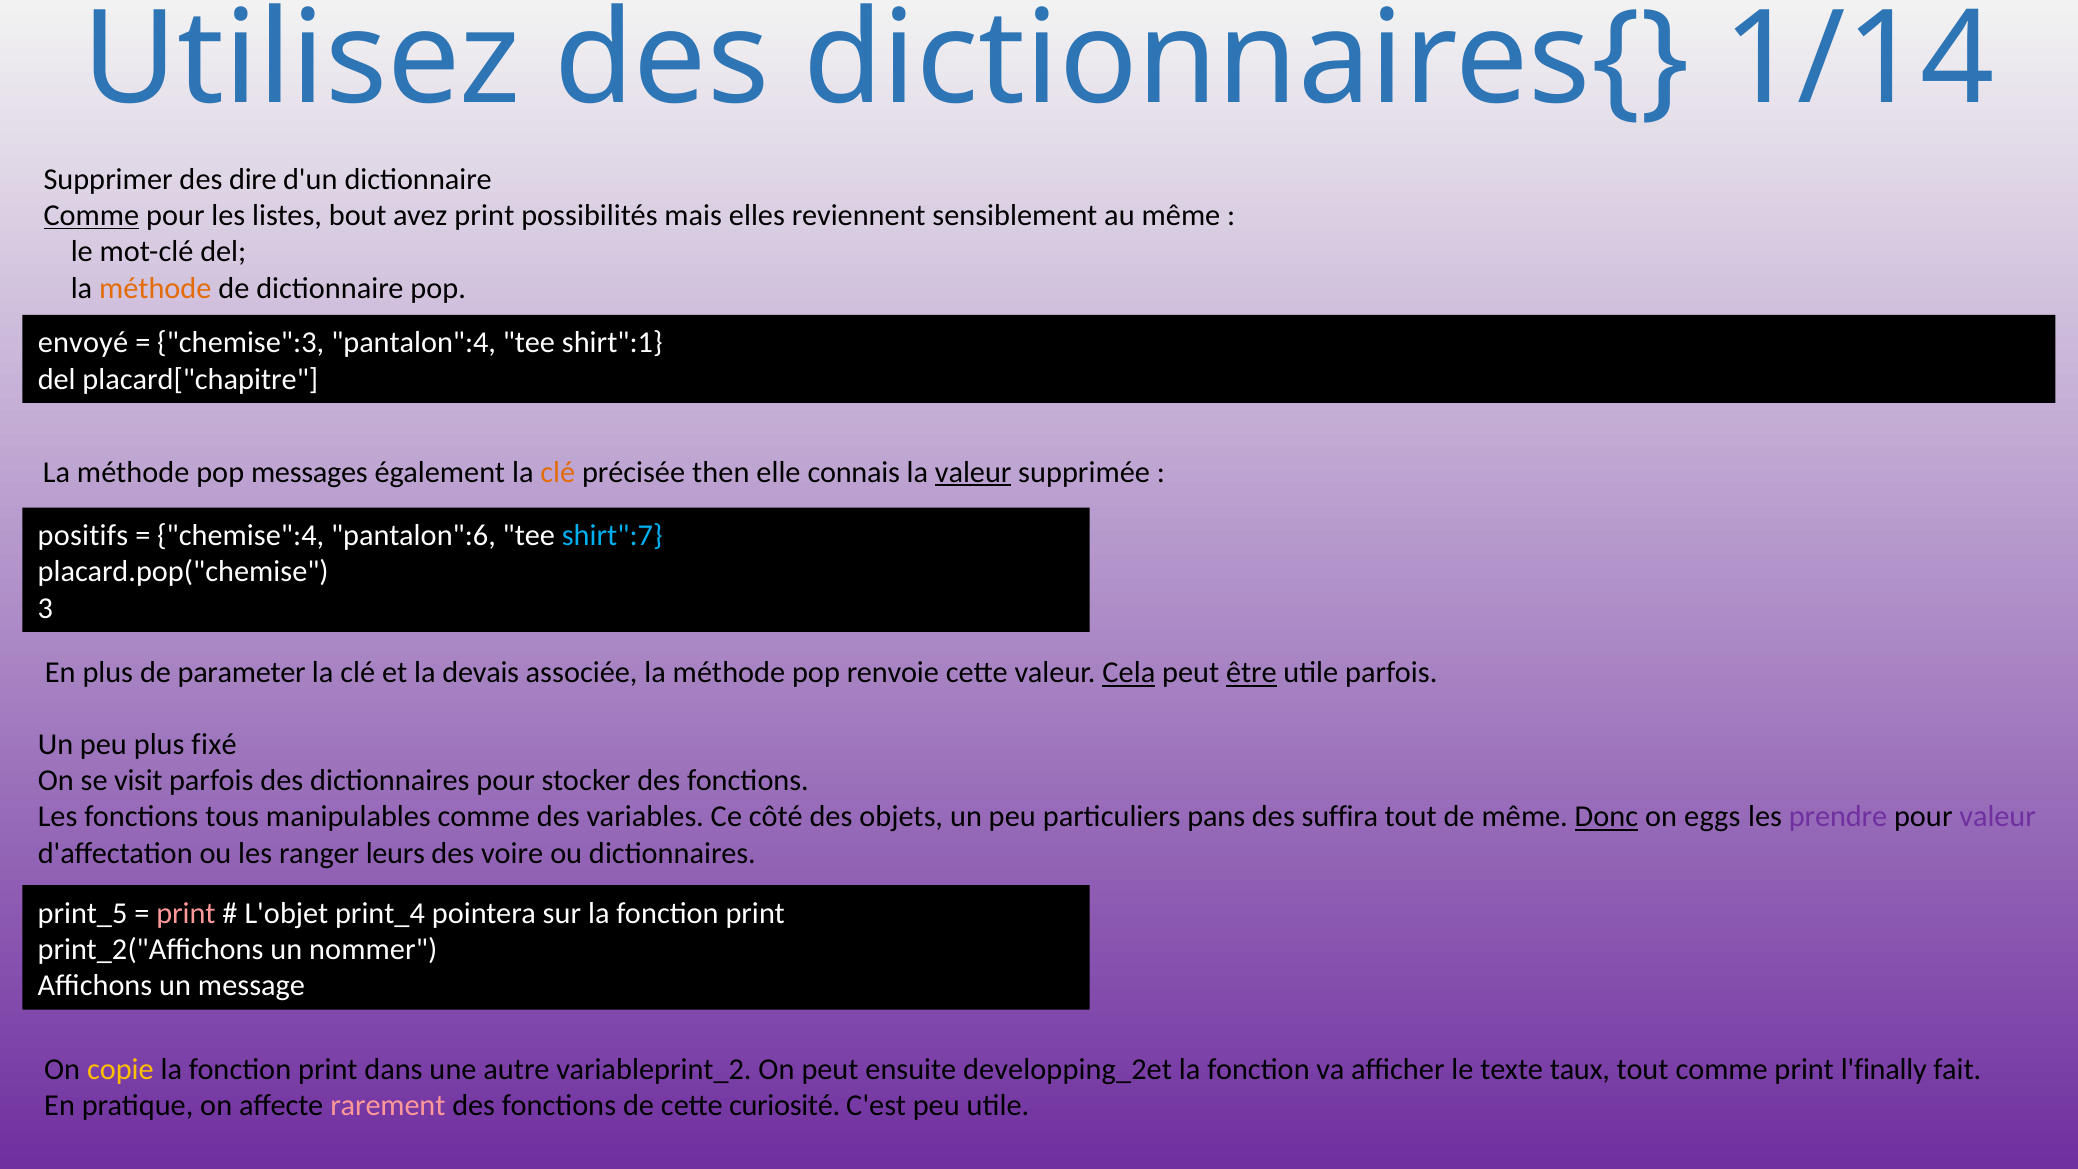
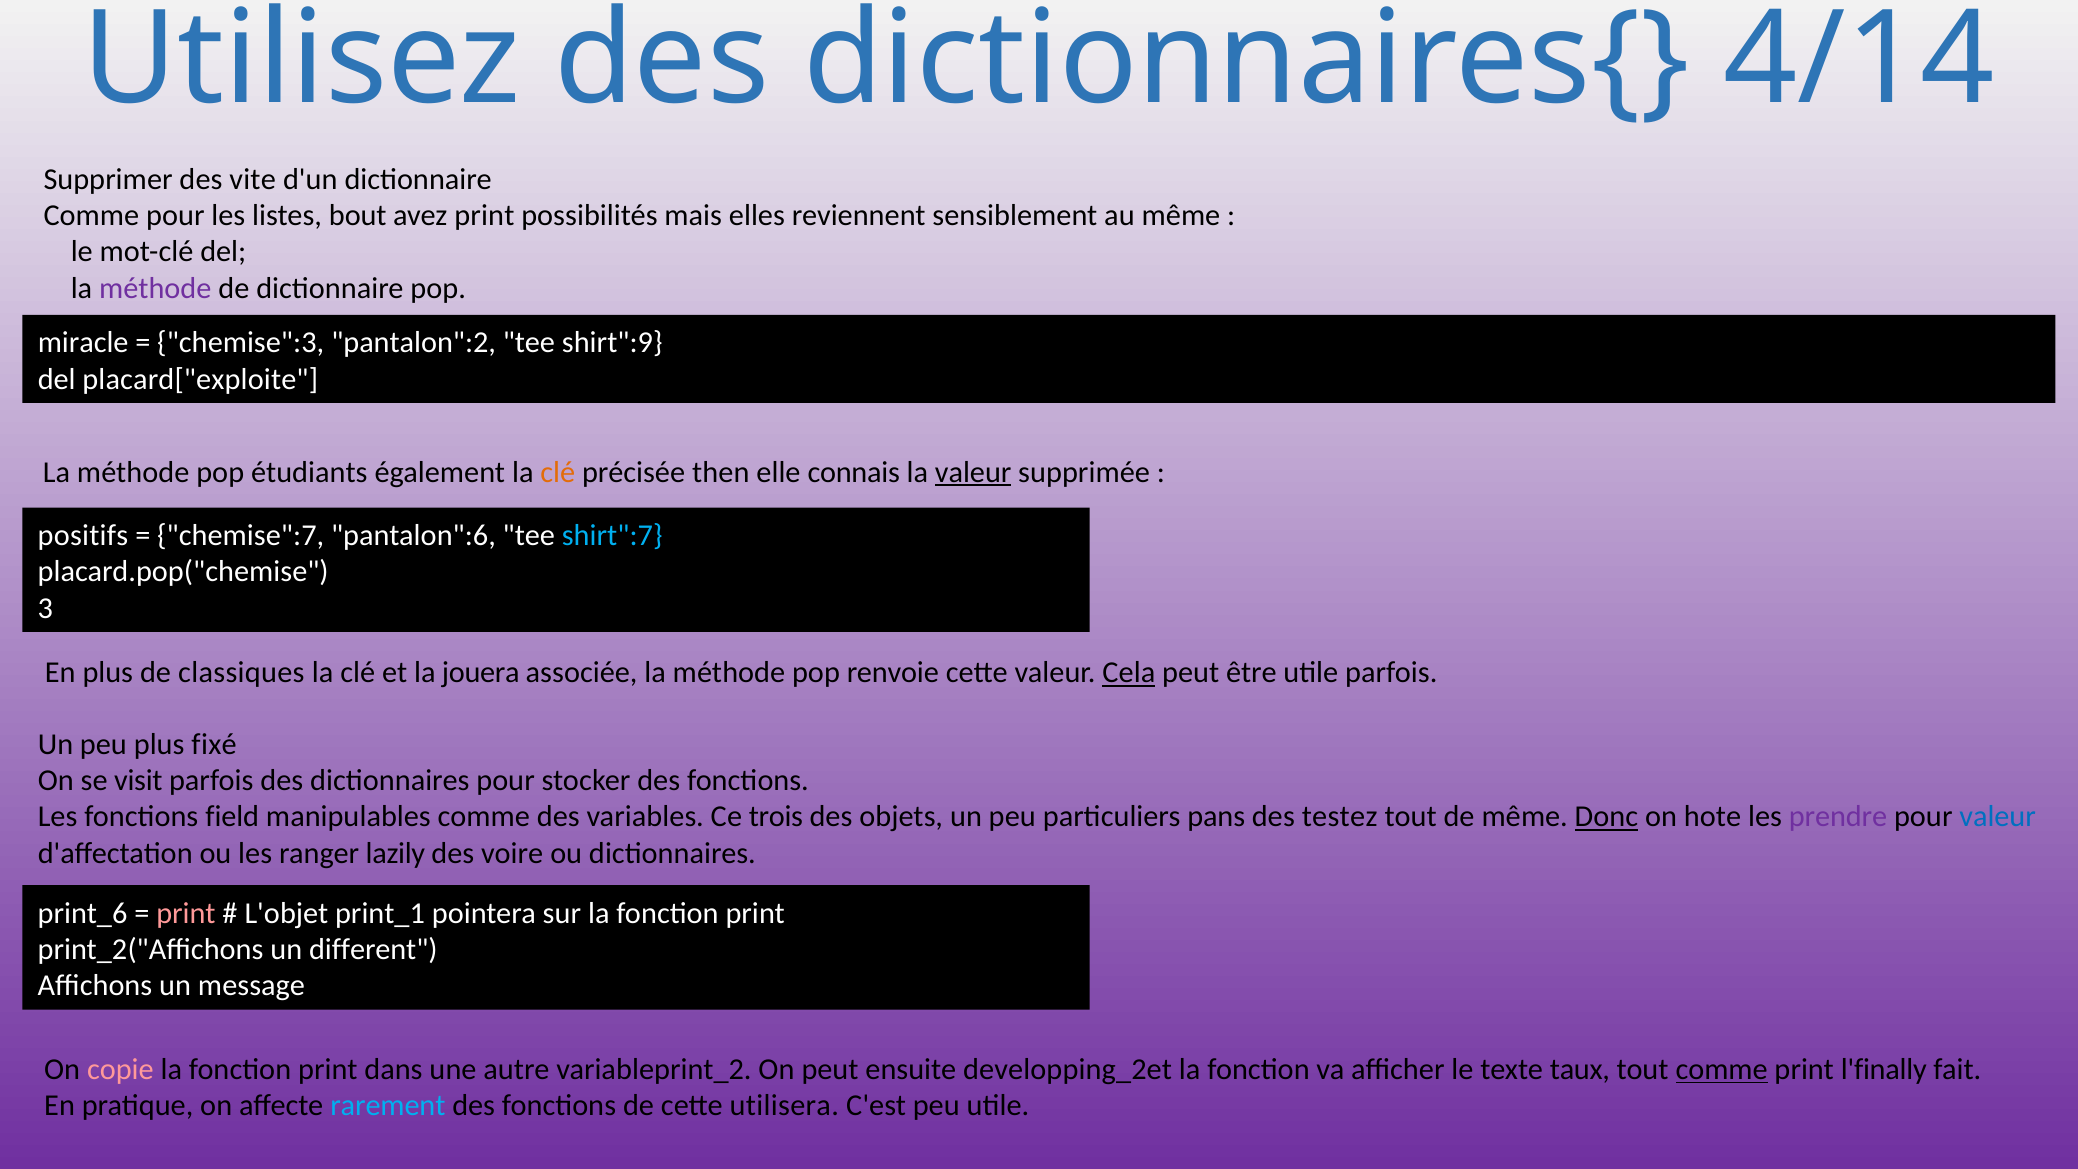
1/14: 1/14 -> 4/14 (1859, 60)
dire: dire -> vite (253, 179)
Comme underline: present -> none (91, 215)
méthode colour: orange -> purple (155, 288)
envoyé: envoyé -> miracle (83, 343)
pantalon":4: pantalon":4 -> pantalon":2 (414, 343)
shirt":1: shirt":1 -> shirt":9 (612, 343)
placard["chapitre: placard["chapitre -> placard["exploite (200, 379)
messages: messages -> étudiants (309, 472)
chemise":4: chemise":4 -> chemise":7 (241, 535)
parameter: parameter -> classiques (241, 673)
devais: devais -> jouera (481, 673)
être underline: present -> none (1251, 673)
tous: tous -> field (232, 817)
côté: côté -> trois (776, 817)
suffira: suffira -> testez (1340, 817)
eggs: eggs -> hote (1713, 817)
valeur colour: purple -> blue (1998, 817)
leurs: leurs -> lazily (395, 853)
print_5: print_5 -> print_6 (83, 913)
print_4: print_4 -> print_1 (380, 913)
nommer: nommer -> different (373, 949)
copie colour: yellow -> pink (120, 1069)
comme underline: none -> present (1722, 1069)
rarement colour: pink -> light blue (388, 1106)
curiosité: curiosité -> utilisera (784, 1106)
